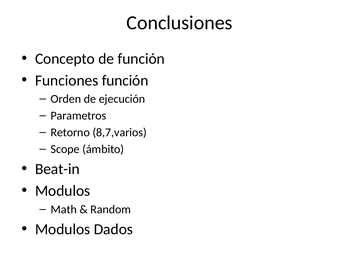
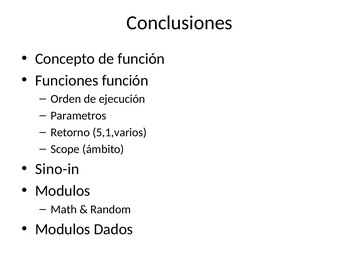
8,7,varios: 8,7,varios -> 5,1,varios (120, 133)
Beat-in: Beat-in -> Sino-in (57, 169)
